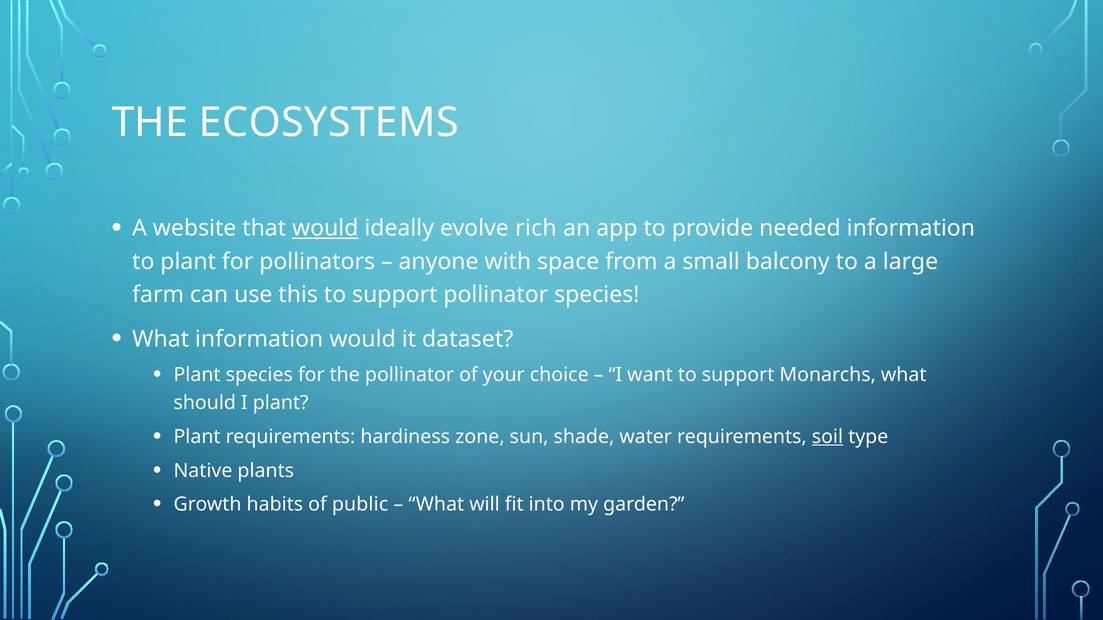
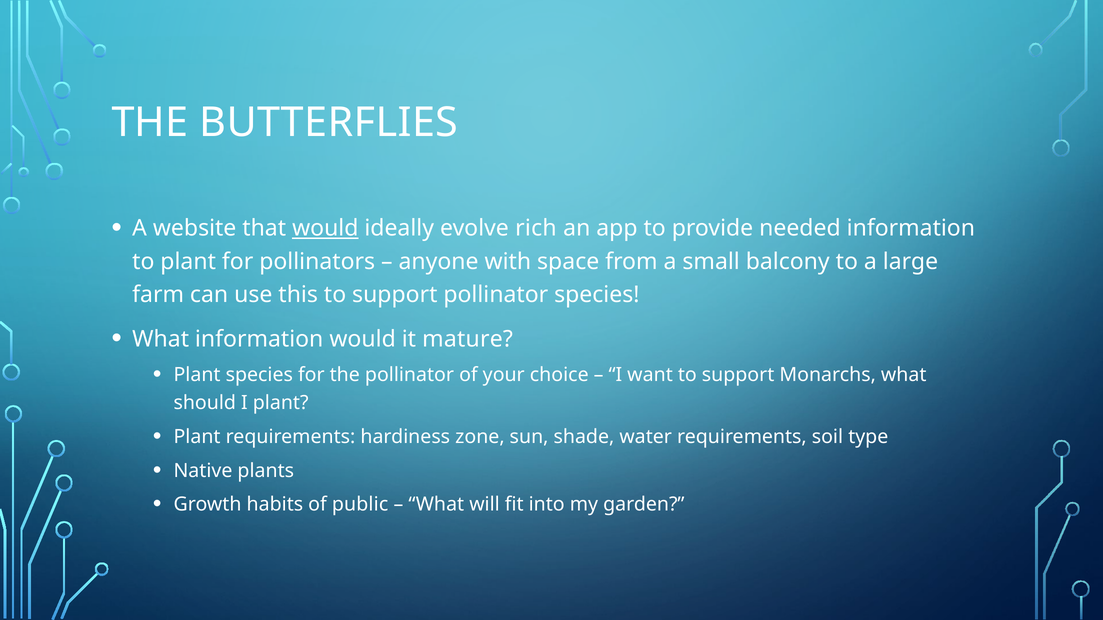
ECOSYSTEMS: ECOSYSTEMS -> BUTTERFLIES (329, 123)
dataset: dataset -> mature (468, 339)
soil underline: present -> none (827, 437)
